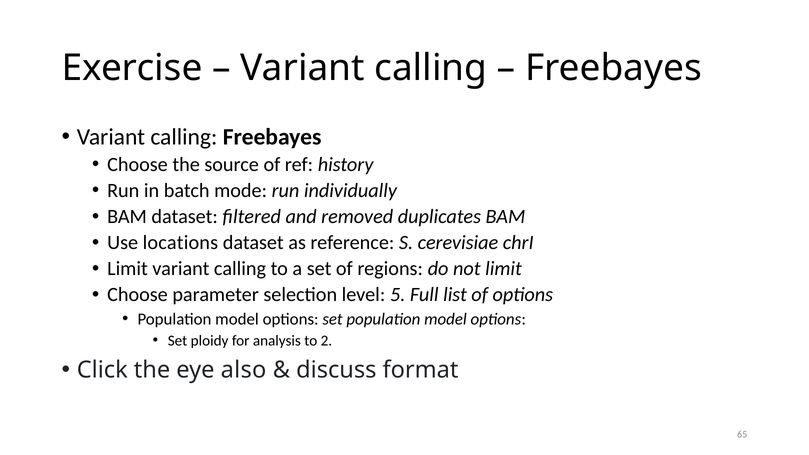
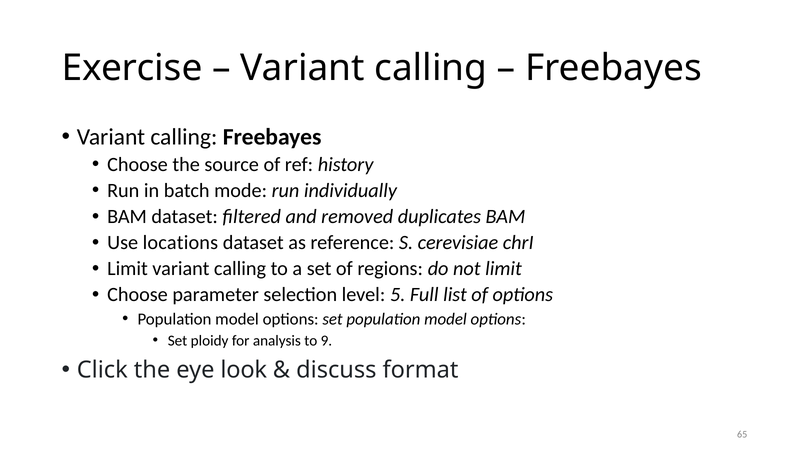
2: 2 -> 9 (326, 341)
also: also -> look (244, 370)
